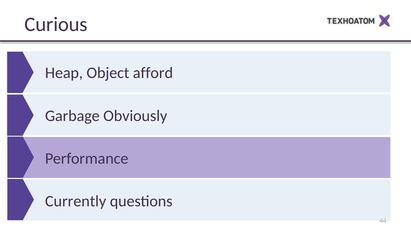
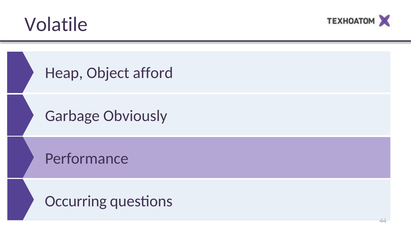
Curious: Curious -> Volatile (56, 24)
Currently: Currently -> Occurring (76, 201)
